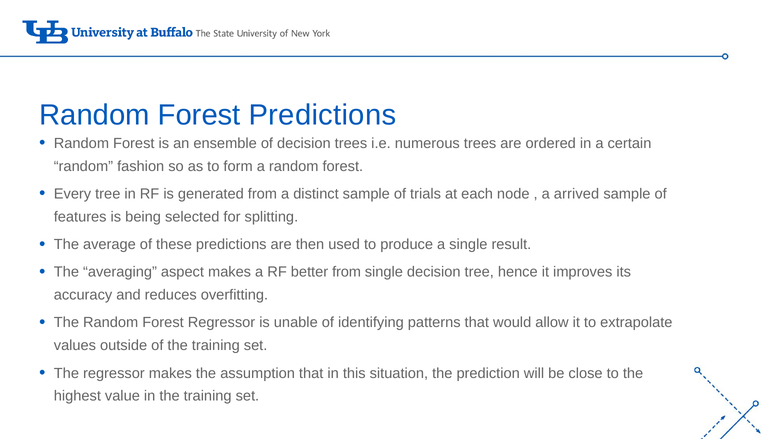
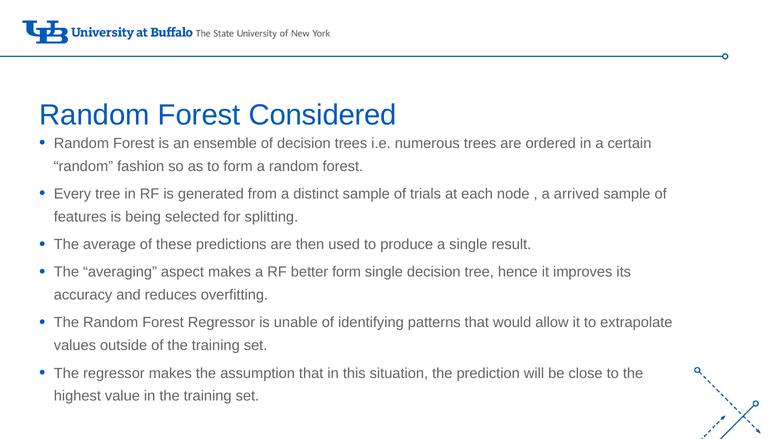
Forest Predictions: Predictions -> Considered (323, 115)
better from: from -> form (347, 272)
